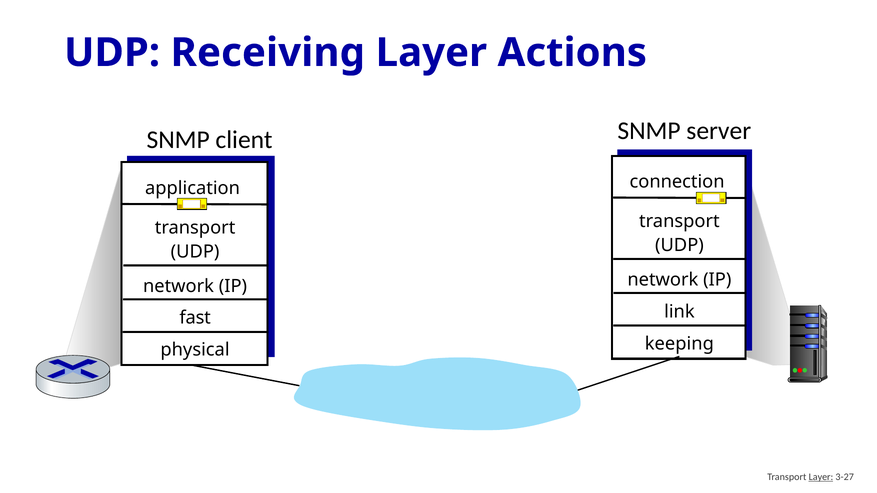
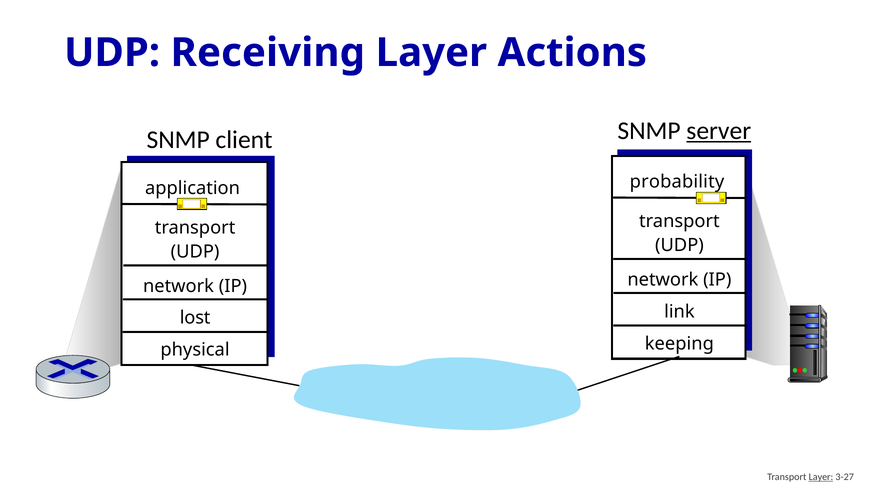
server underline: none -> present (719, 131)
connection: connection -> probability (677, 182)
fast: fast -> lost (195, 318)
